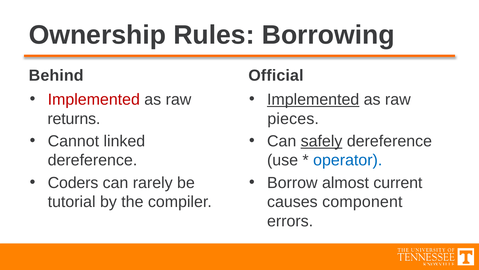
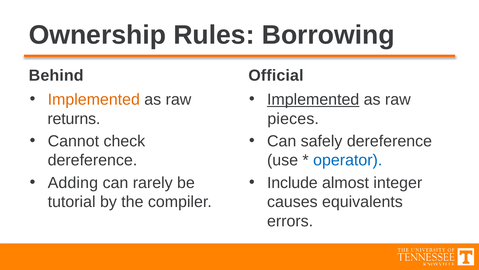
Implemented colour: red -> orange (94, 99)
linked: linked -> check (124, 141)
safely underline: present -> none (322, 141)
Coders: Coders -> Adding (73, 182)
Borrow: Borrow -> Include (292, 182)
current: current -> integer (398, 182)
component: component -> equivalents (362, 202)
